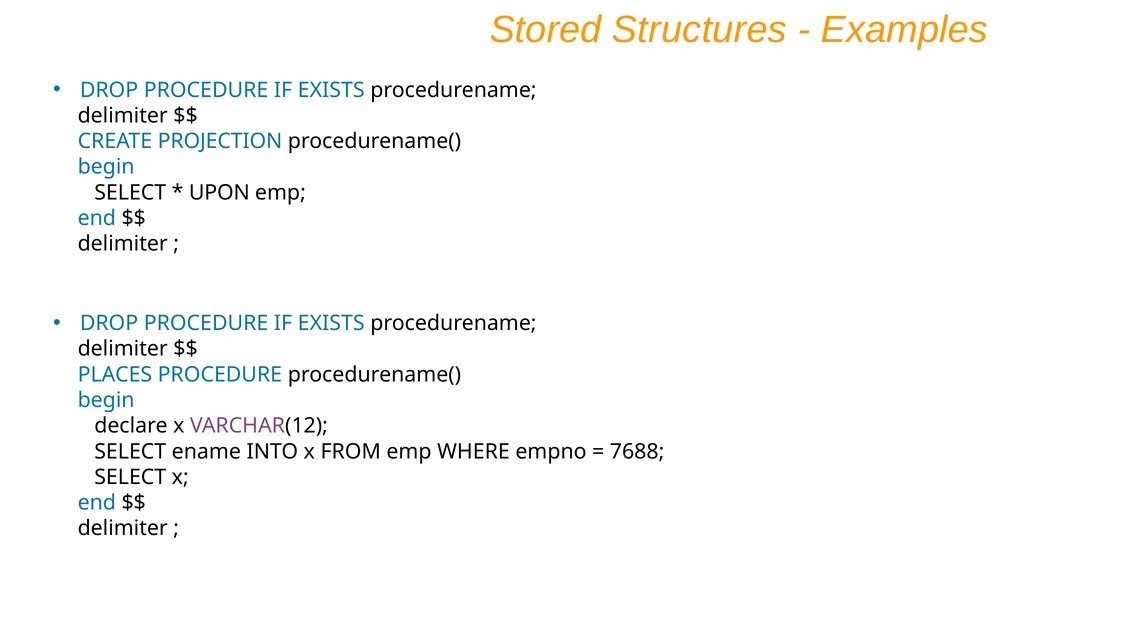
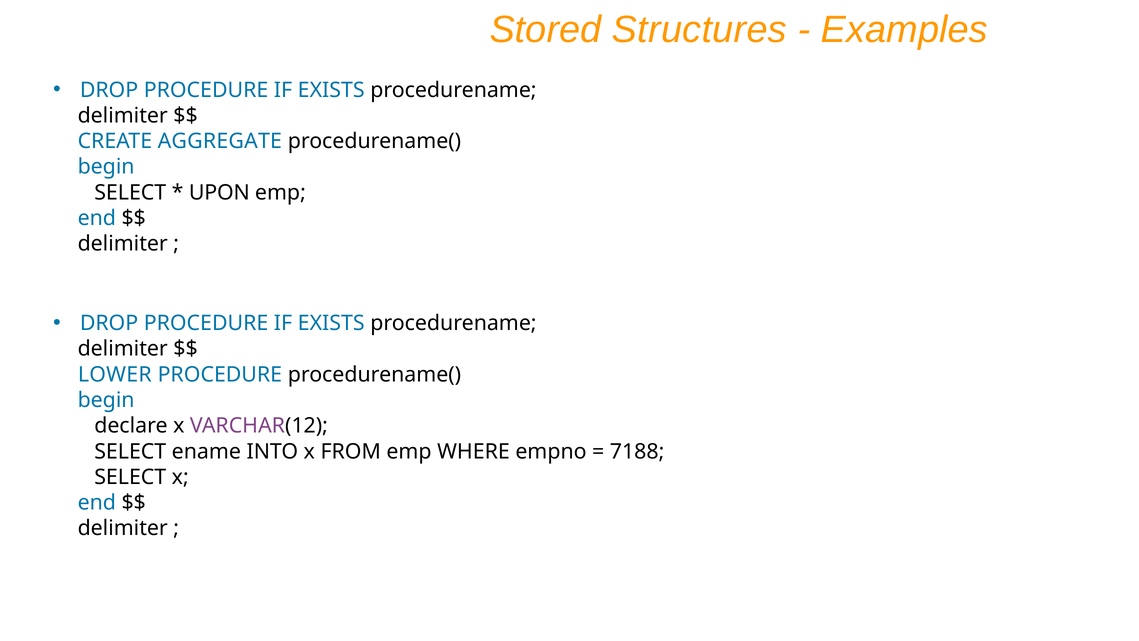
PROJECTION: PROJECTION -> AGGREGATE (220, 141)
PLACES: PLACES -> LOWER (115, 374)
7688: 7688 -> 7188 (637, 451)
